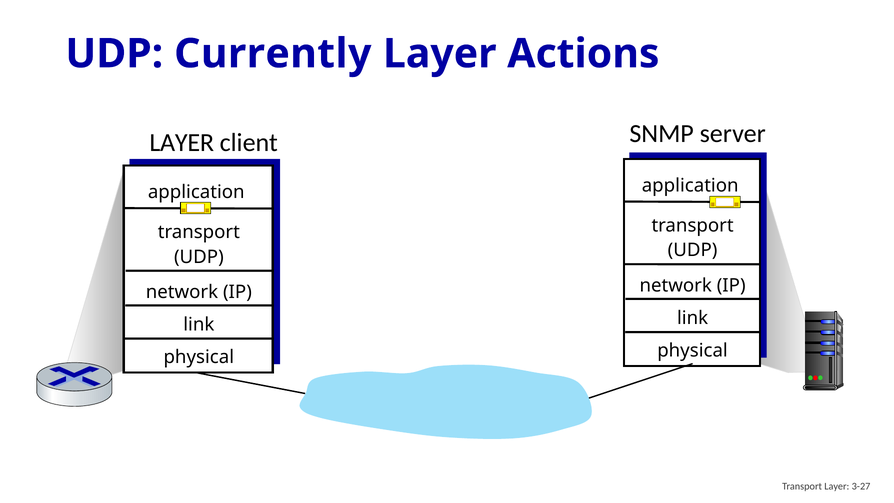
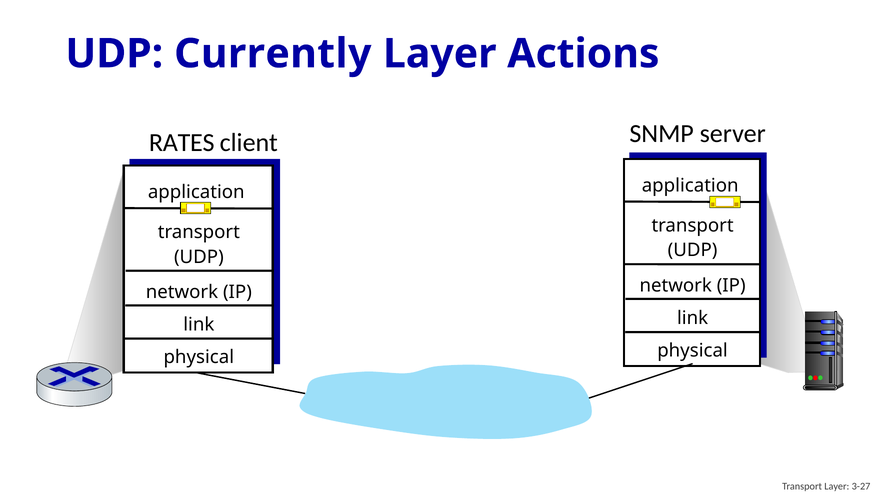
LAYER: LAYER -> RATES (182, 143)
